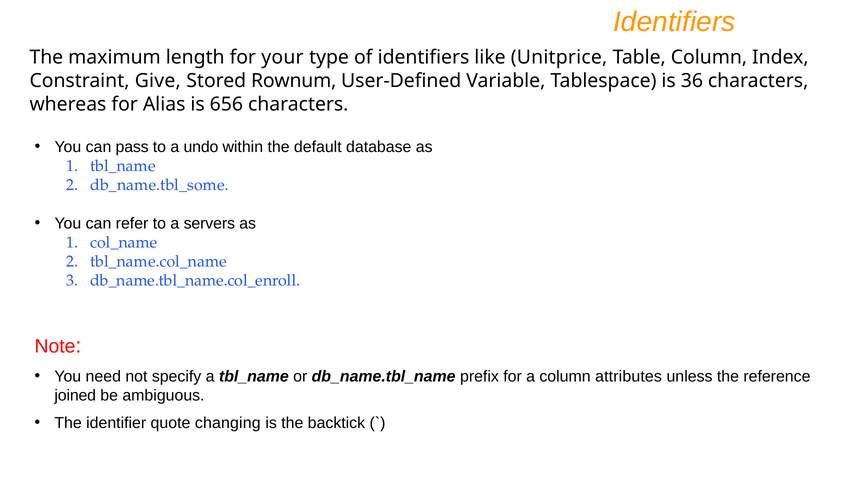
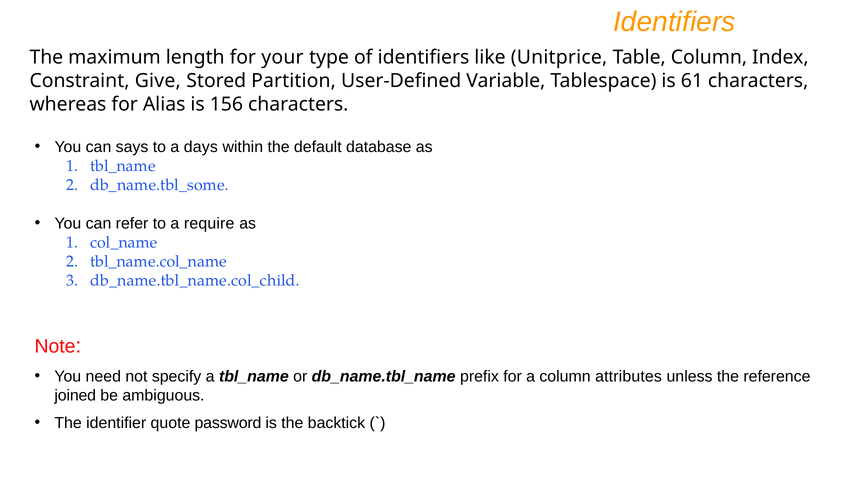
Rownum: Rownum -> Partition (294, 81)
36: 36 -> 61 (692, 81)
656: 656 -> 156 (226, 104)
pass: pass -> says (132, 147)
undo: undo -> days (201, 147)
servers: servers -> require (209, 223)
db_name.tbl_name.col_enroll: db_name.tbl_name.col_enroll -> db_name.tbl_name.col_child (195, 281)
changing: changing -> password (228, 423)
